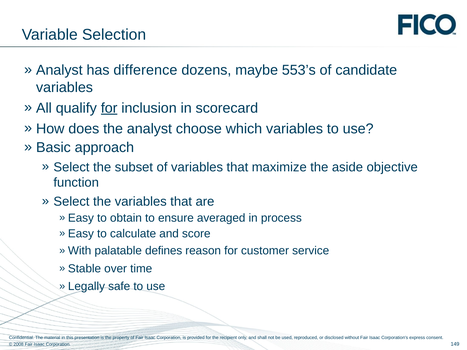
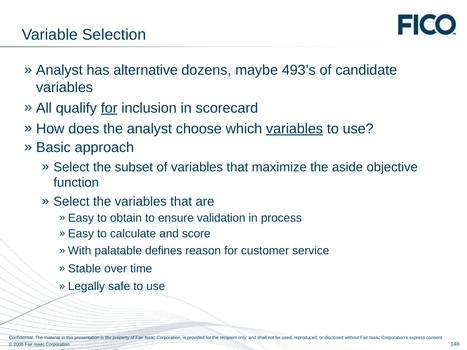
difference: difference -> alternative (146, 70)
553’s: 553’s -> 493’s (299, 70)
variables underline: none -> present (295, 129)
averaged: averaged -> validation (221, 218)
